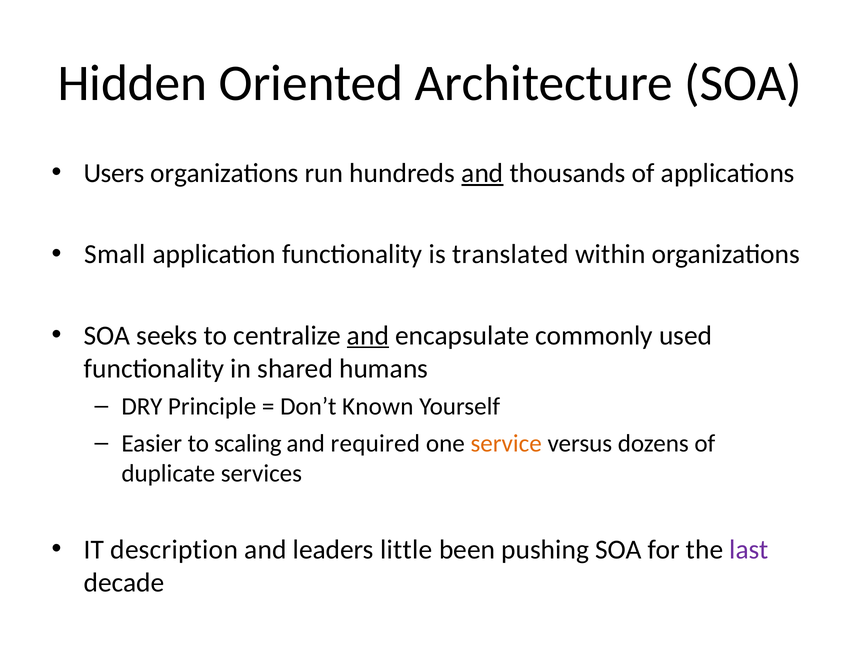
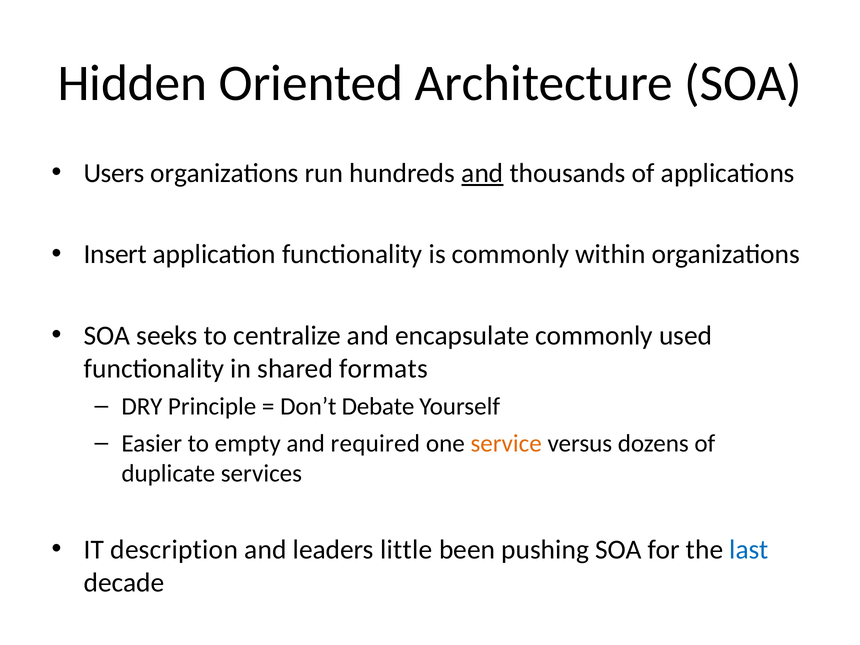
Small: Small -> Insert (115, 254)
is translated: translated -> commonly (511, 254)
and underline: present -> none (368, 336)
humans: humans -> formats (384, 369)
Known: Known -> Debate (378, 407)
scaling: scaling -> empty (248, 443)
last colour: purple -> blue (749, 550)
